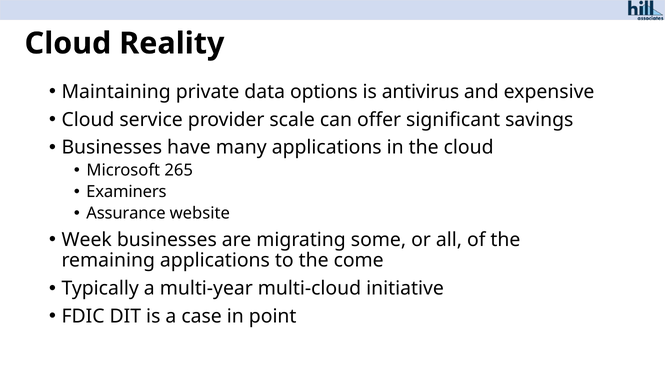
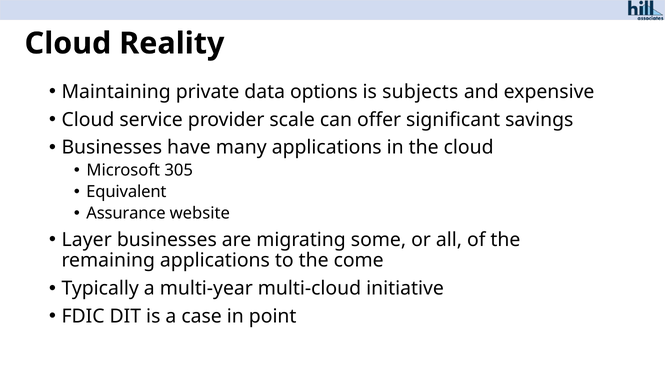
antivirus: antivirus -> subjects (420, 92)
265: 265 -> 305 (179, 170)
Examiners: Examiners -> Equivalent (126, 192)
Week: Week -> Layer (87, 240)
